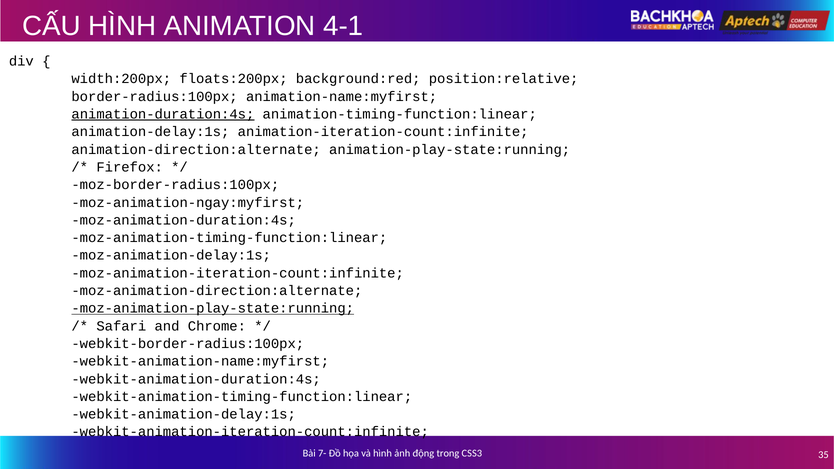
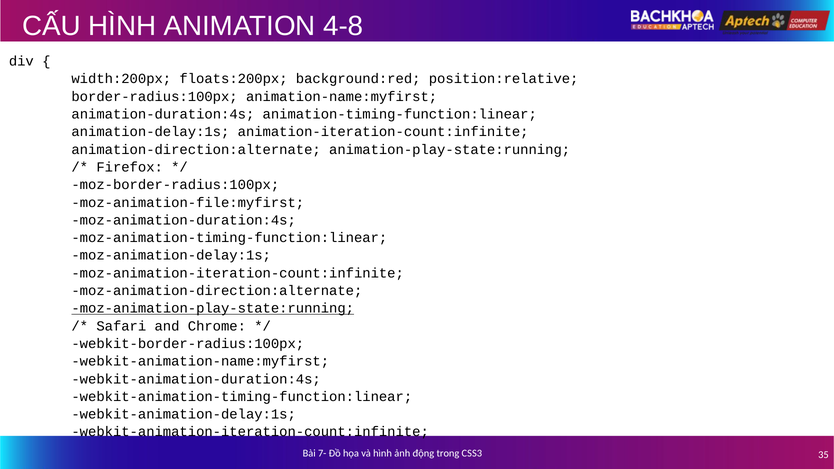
4-1: 4-1 -> 4-8 (343, 26)
animation-duration:4s underline: present -> none (163, 114)
moz-animation-ngay:myfirst: moz-animation-ngay:myfirst -> moz-animation-file:myfirst (188, 202)
